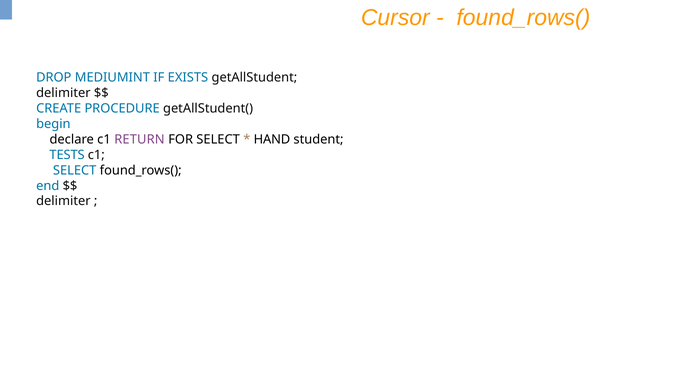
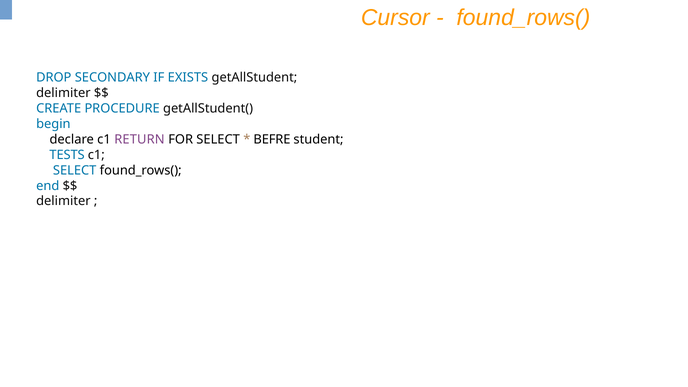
MEDIUMINT: MEDIUMINT -> SECONDARY (112, 77)
HAND: HAND -> BEFRE (272, 139)
